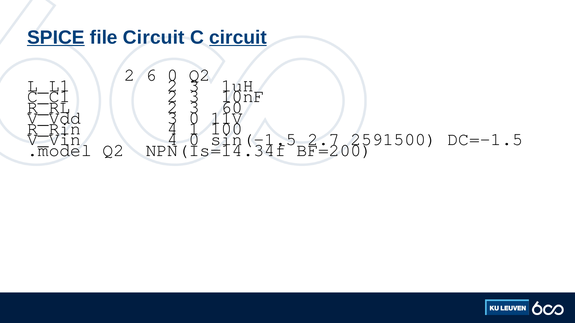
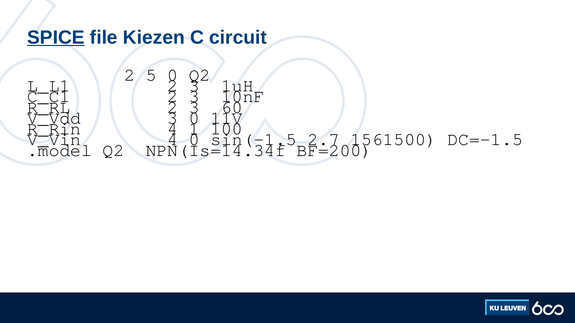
file Circuit: Circuit -> Kiezen (154, 37)
circuit underline: present -> none (238, 37)
6: 6 -> 5 (151, 75)
2591500: 2591500 -> 1561500 (394, 140)
